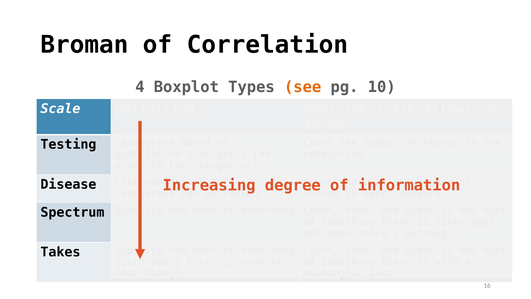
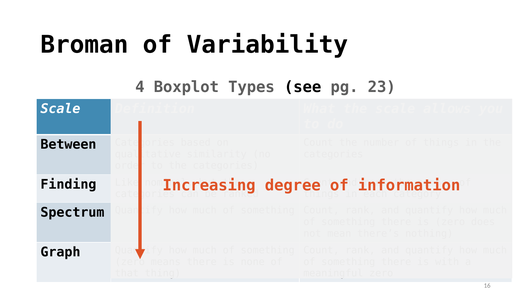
Correlation: Correlation -> Variability (267, 45)
see colour: orange -> black (303, 87)
10: 10 -> 23 (382, 87)
Testing: Testing -> Between (68, 144)
Disease: Disease -> Finding (68, 184)
Takes: Takes -> Graph (60, 252)
